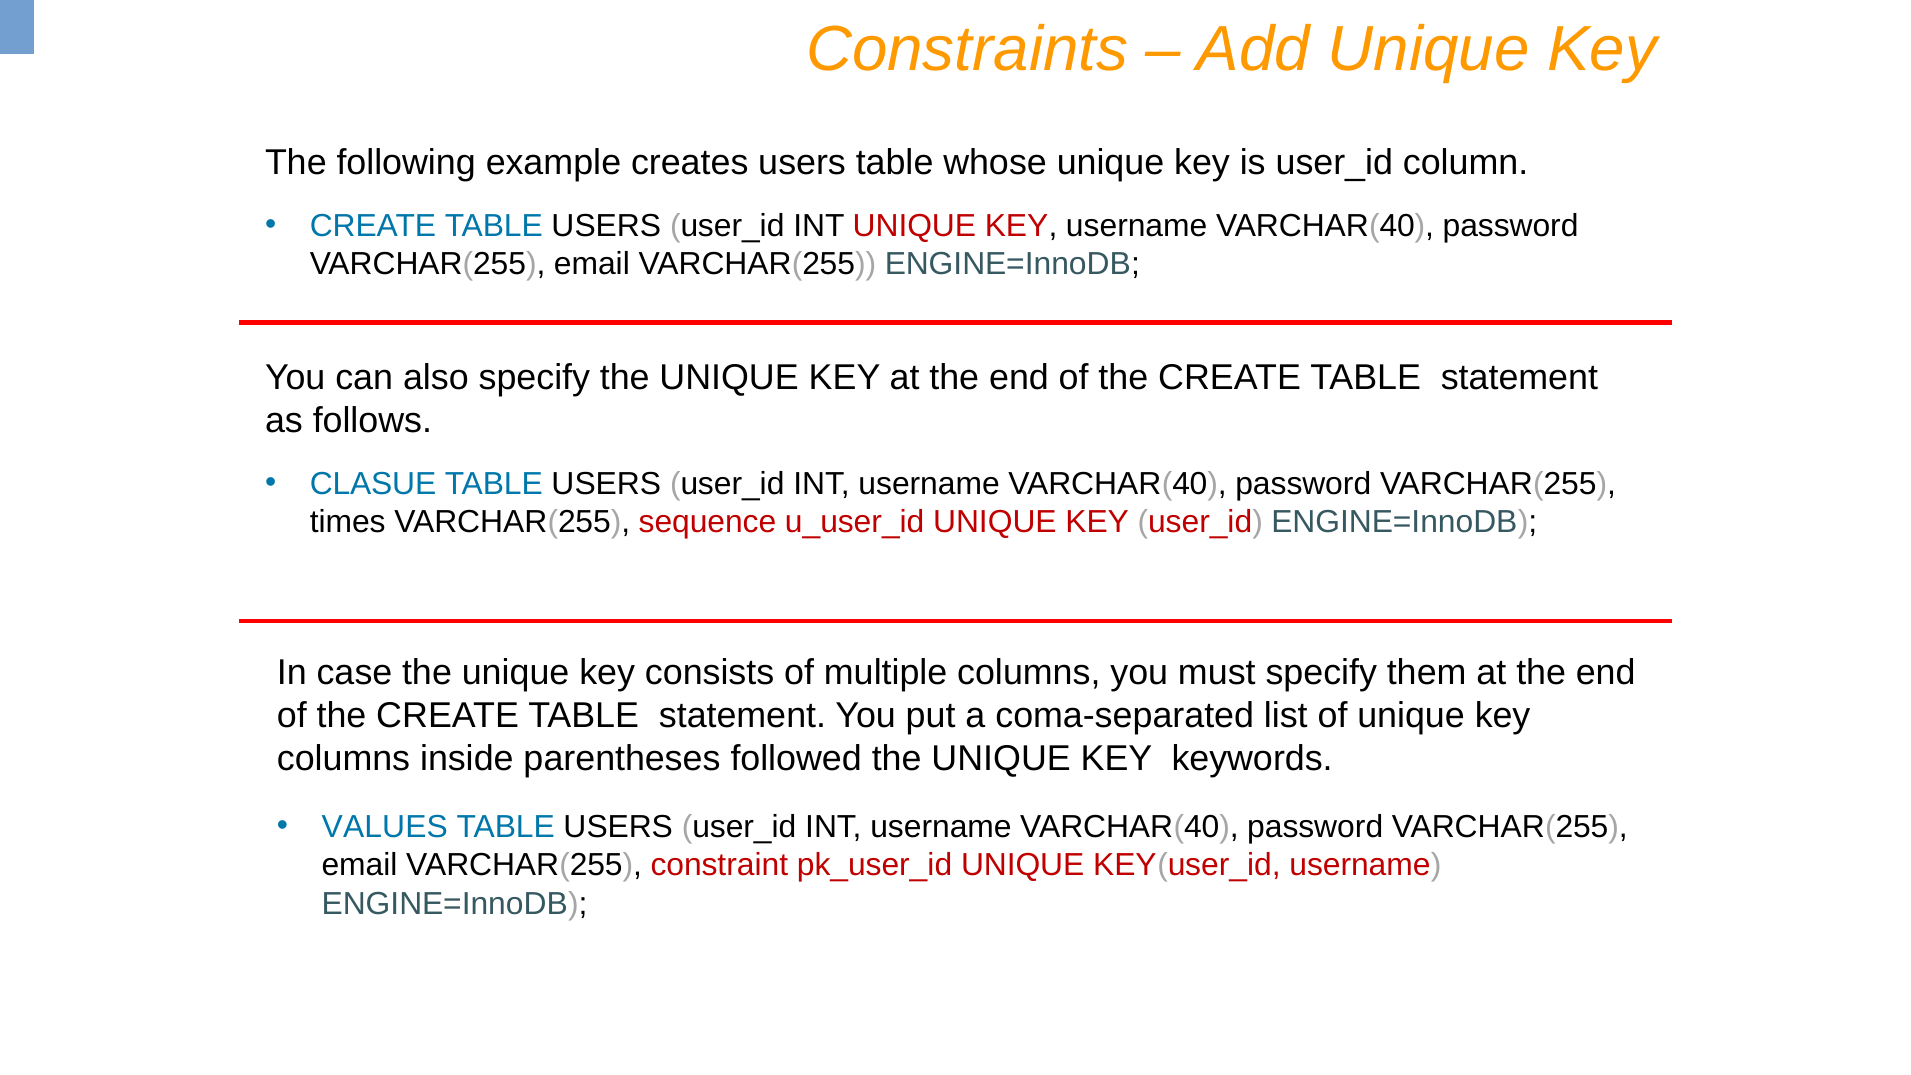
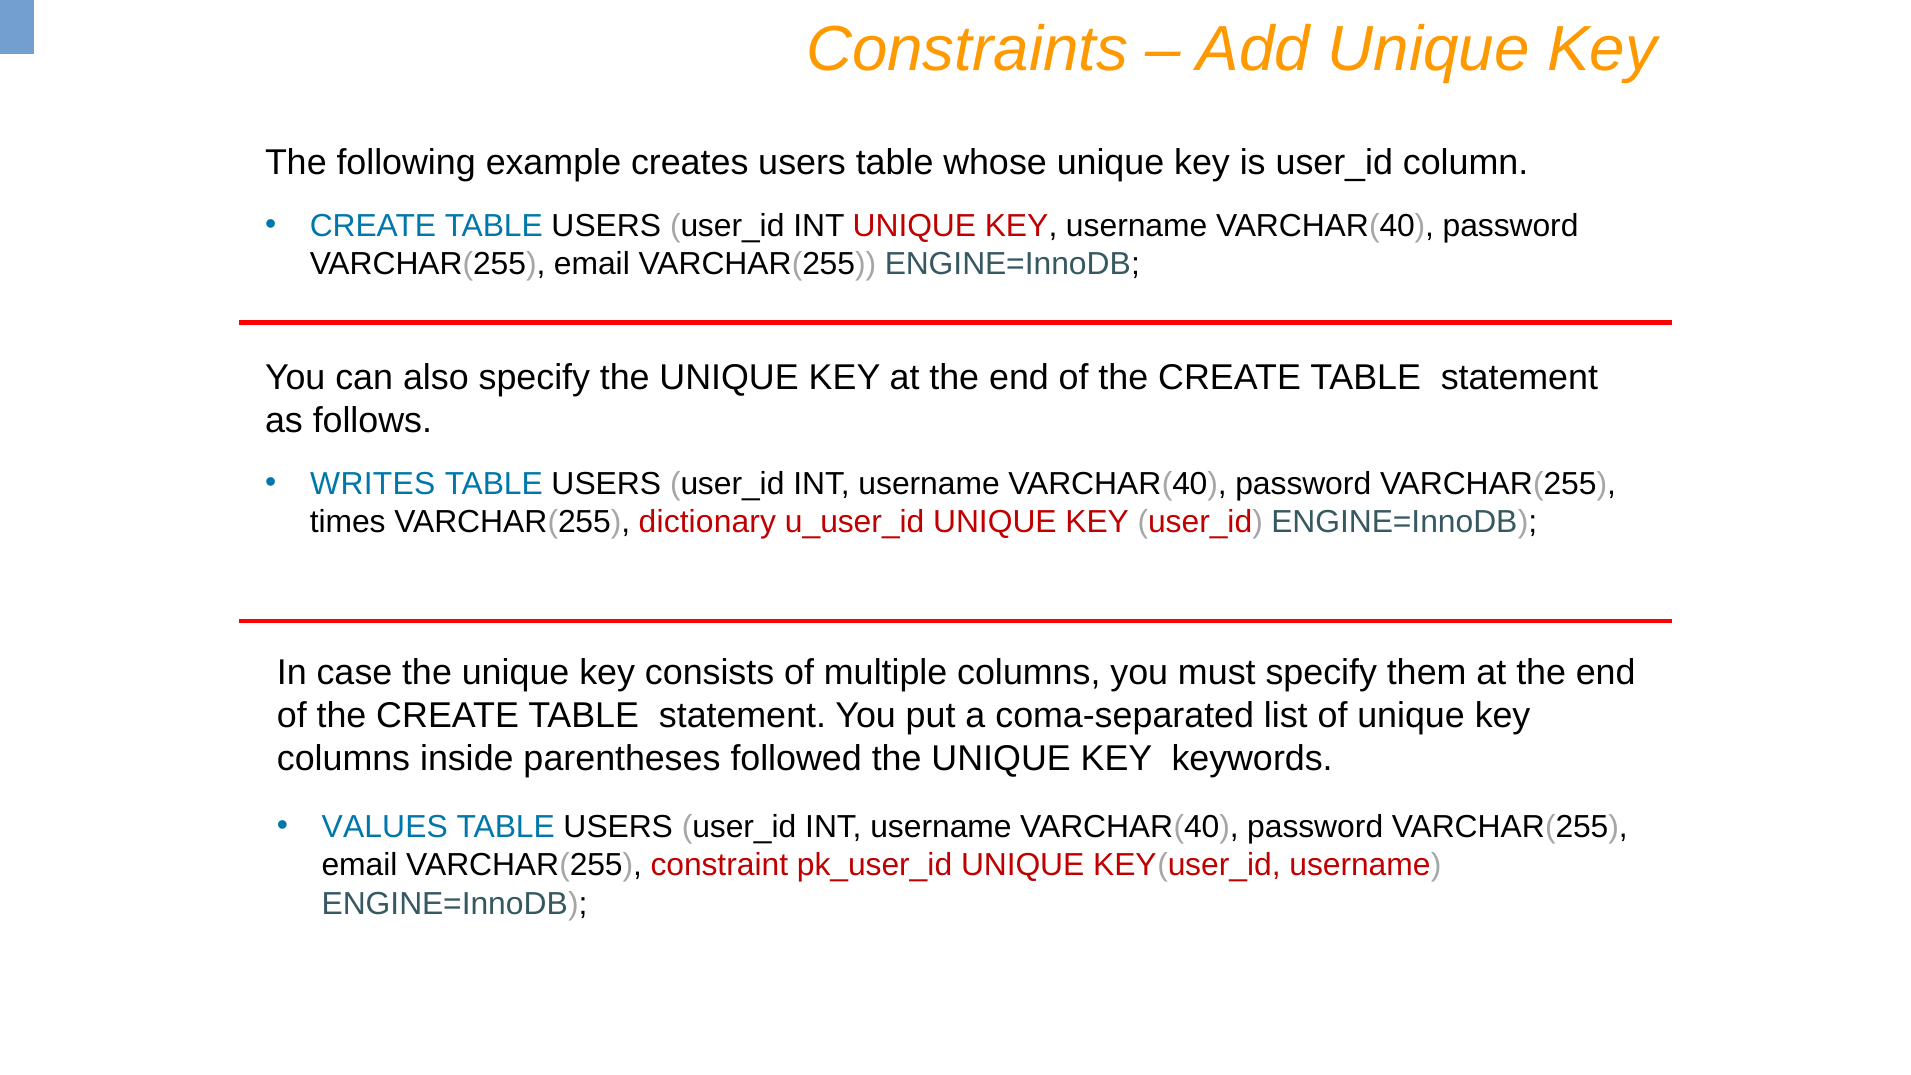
CLASUE: CLASUE -> WRITES (373, 484)
sequence: sequence -> dictionary (707, 522)
